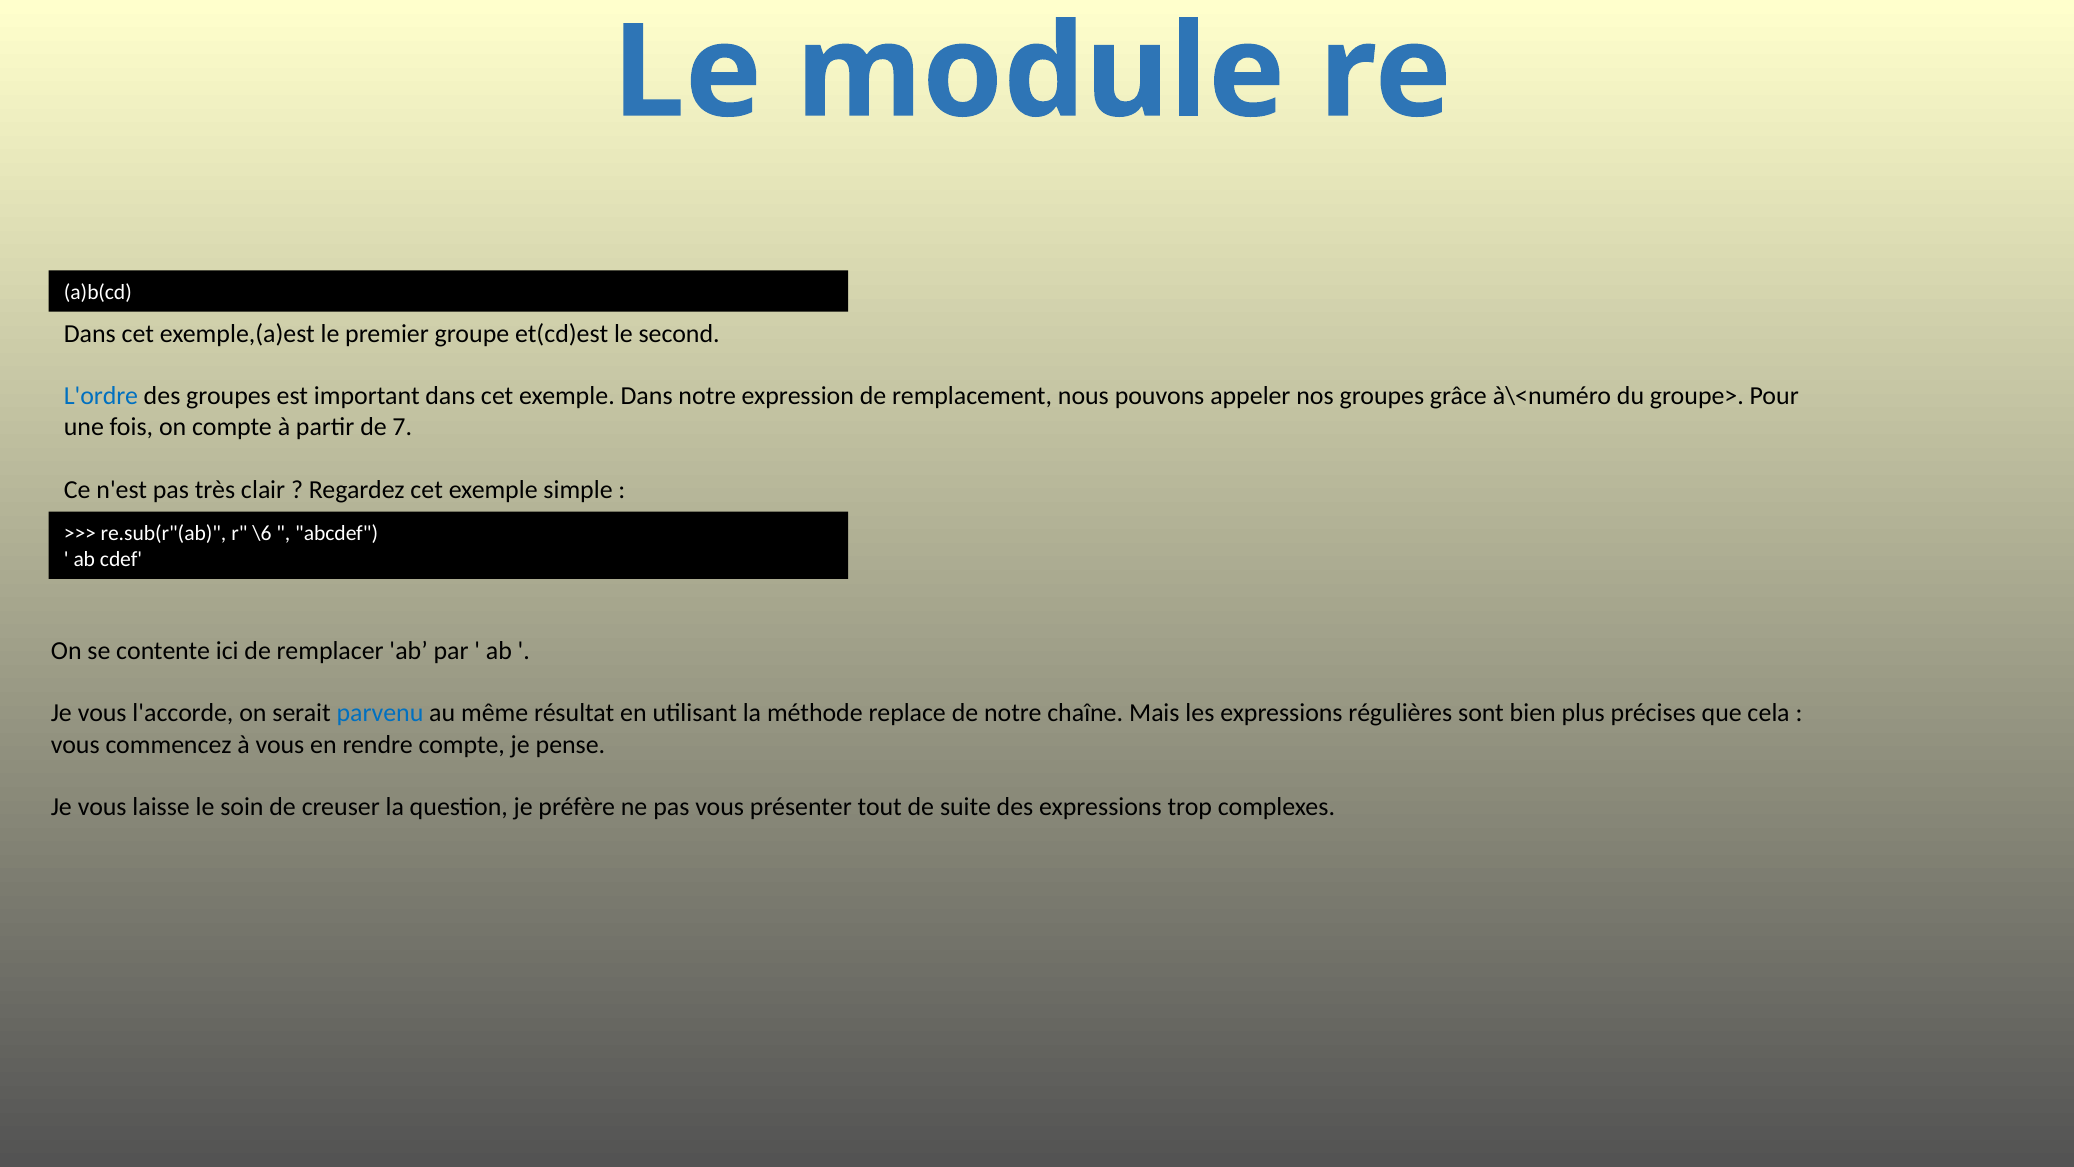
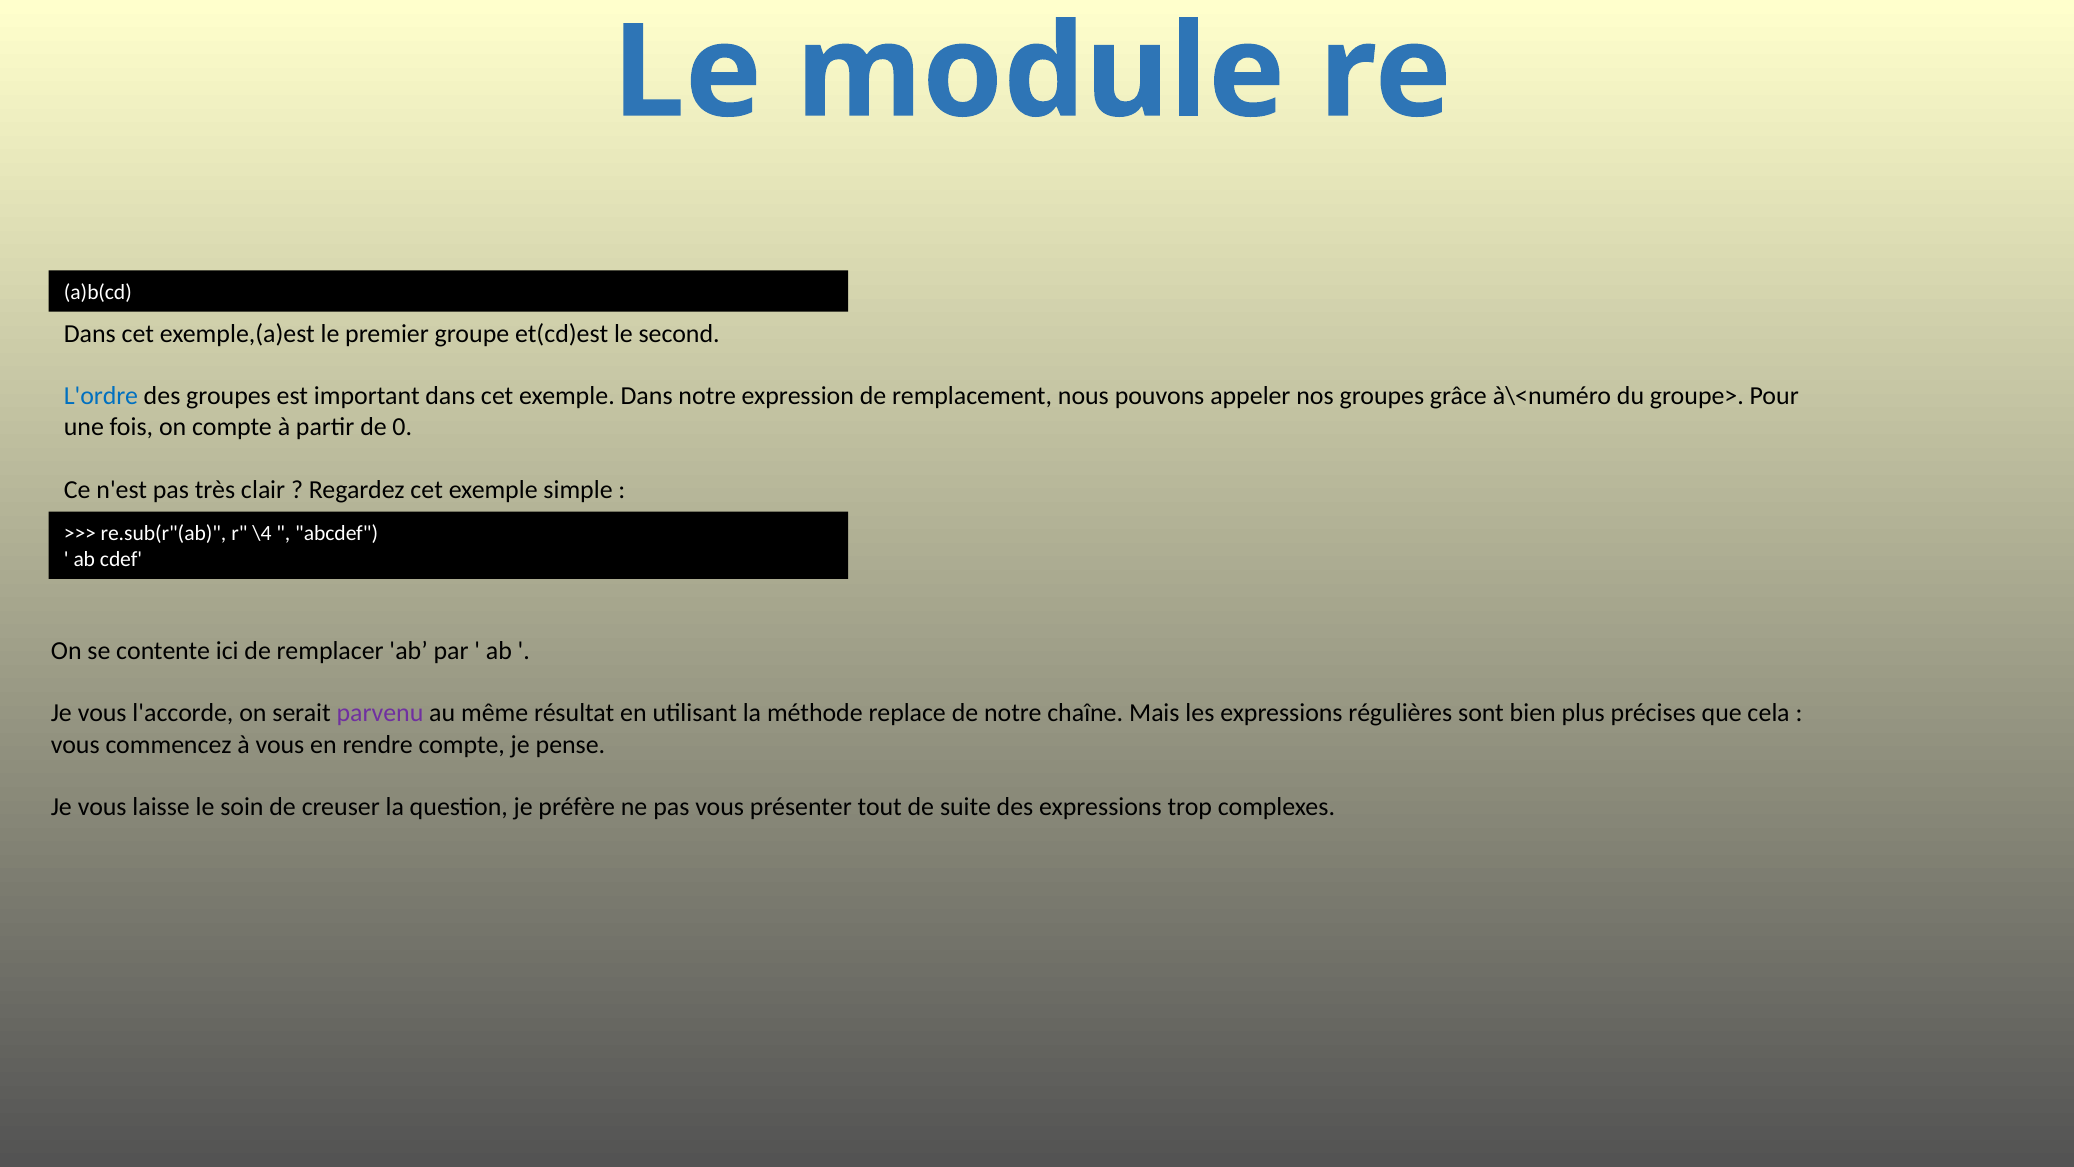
7: 7 -> 0 (402, 427)
\6: \6 -> \4 (262, 534)
parvenu colour: blue -> purple (380, 713)
